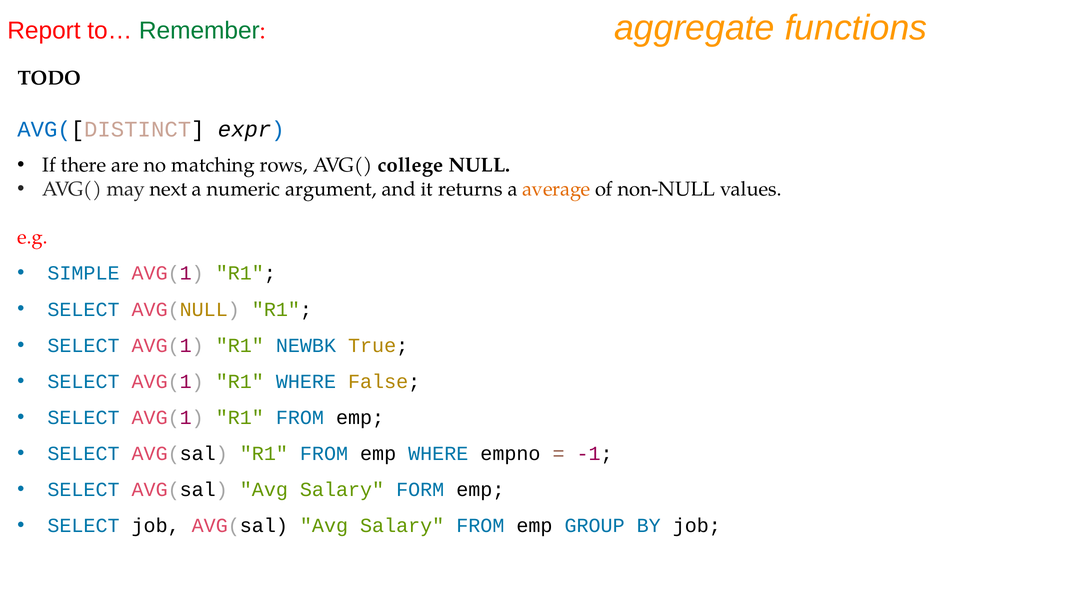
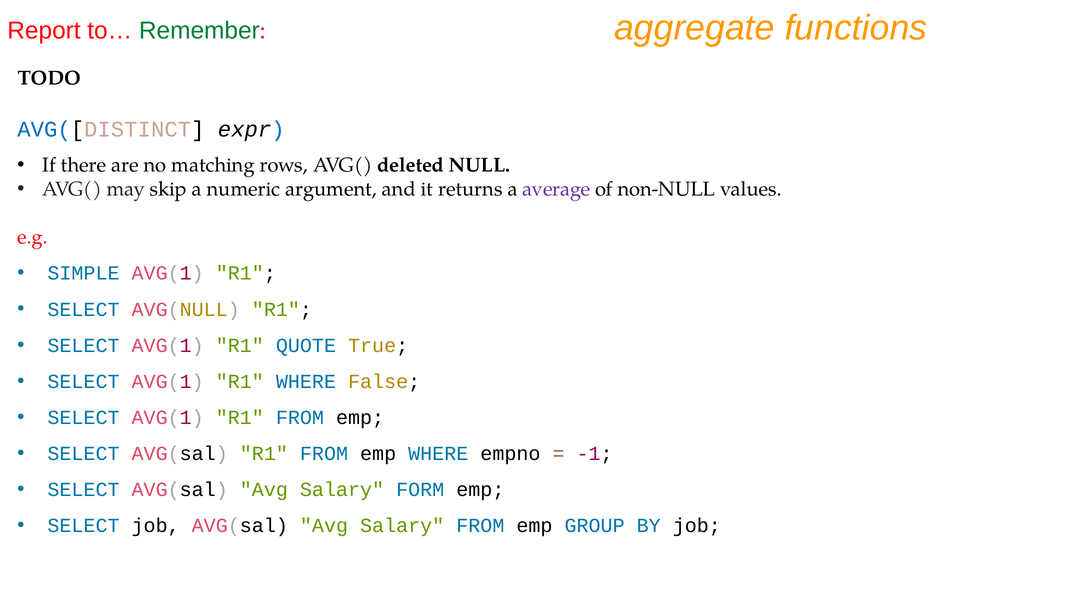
college: college -> deleted (411, 165)
next: next -> skip (168, 189)
average colour: orange -> purple (556, 189)
NEWBK: NEWBK -> QUOTE (306, 346)
